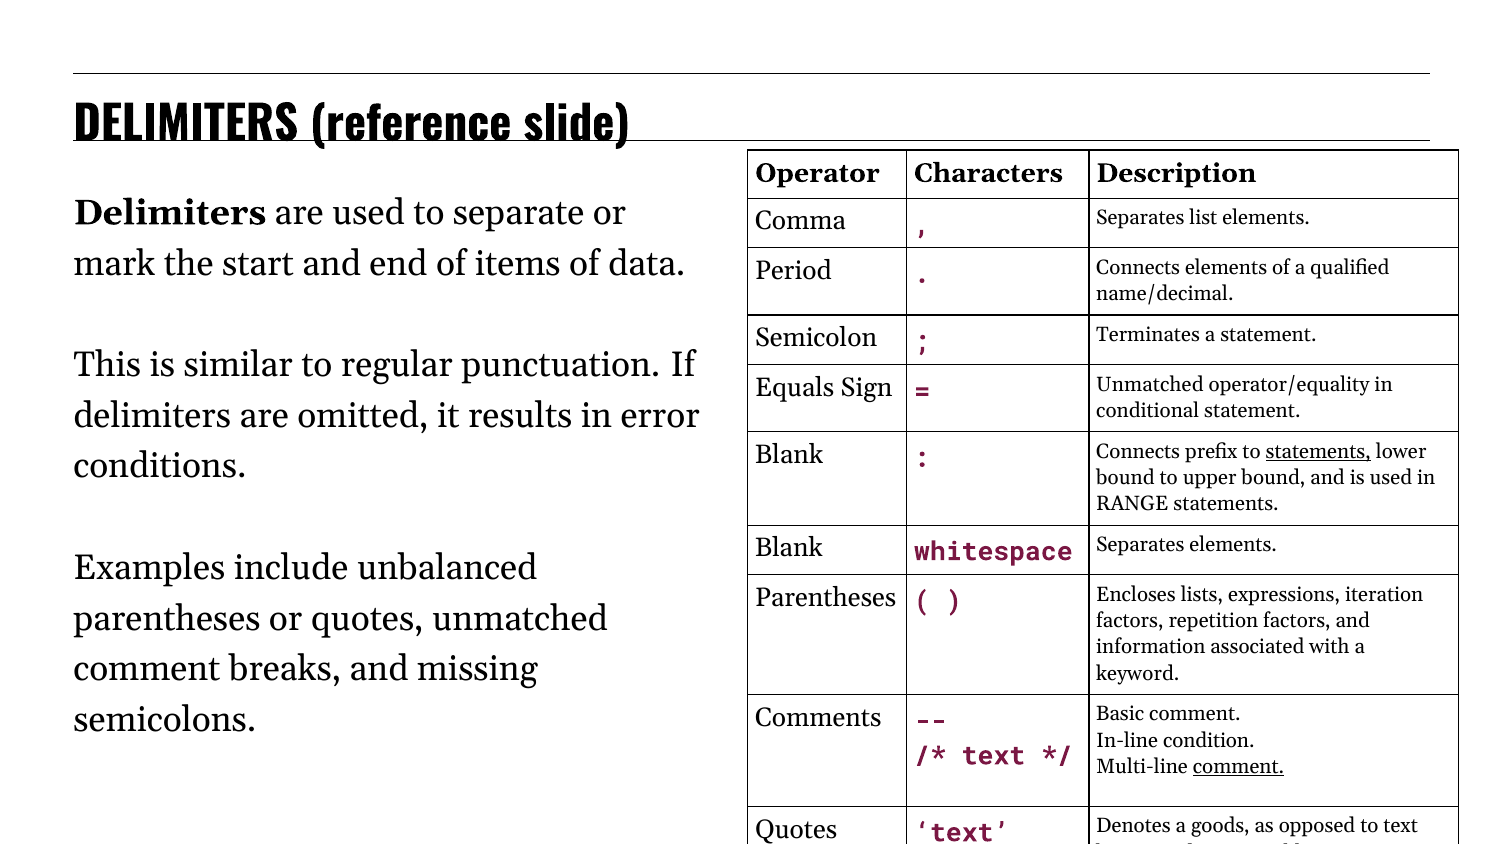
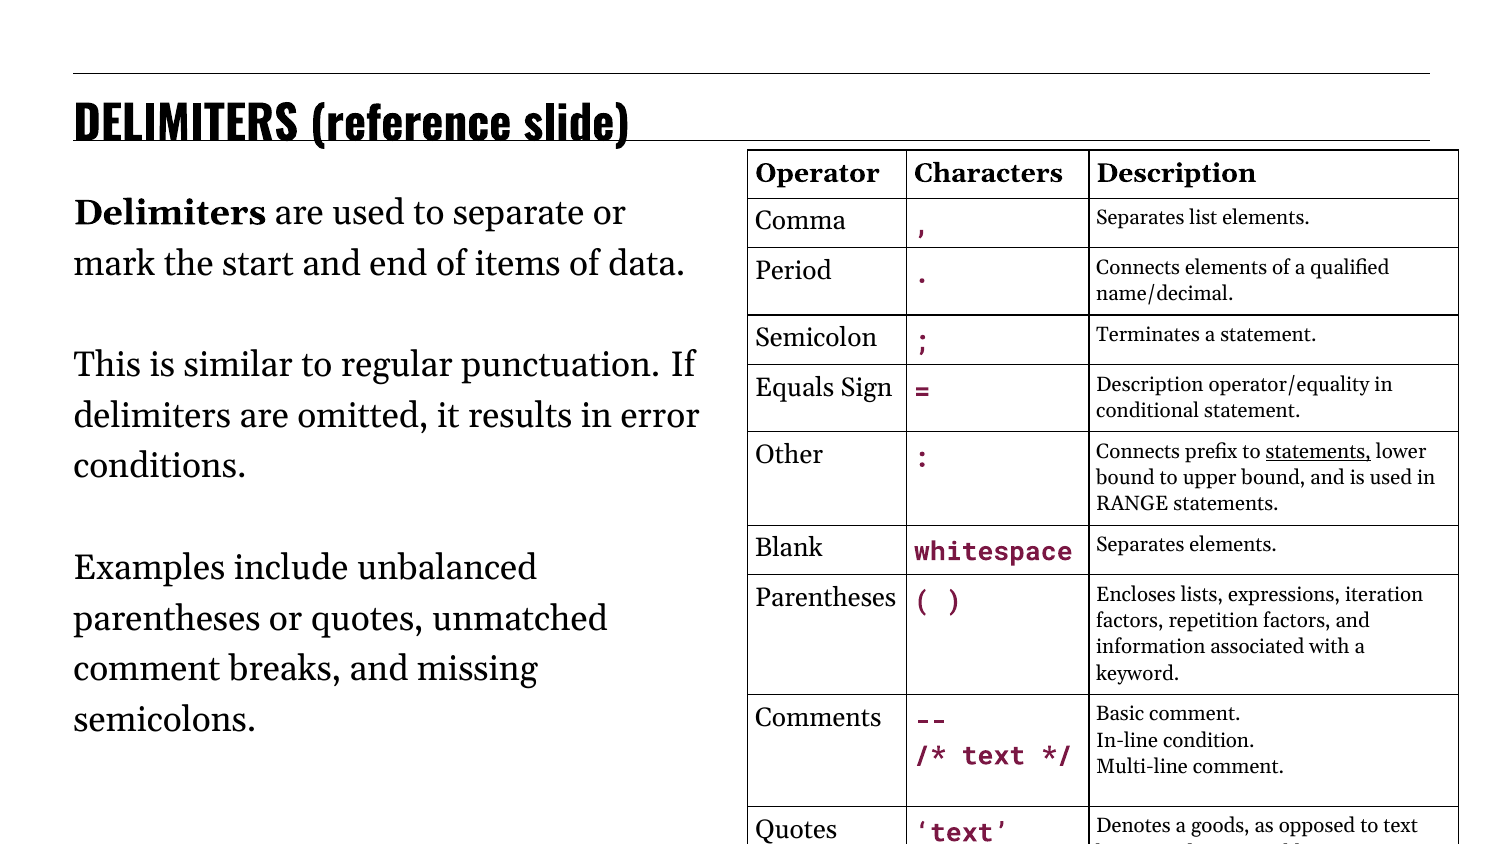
Unmatched: Unmatched -> Description (1150, 384)
Blank: Blank -> Other (789, 455)
comment underline: present -> none (1239, 767)
